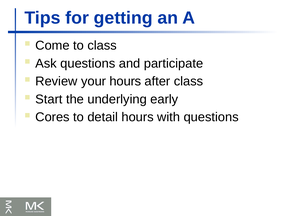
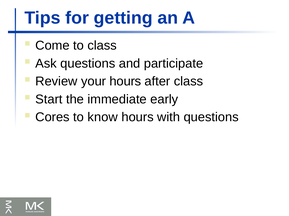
underlying: underlying -> immediate (117, 100)
detail: detail -> know (103, 118)
